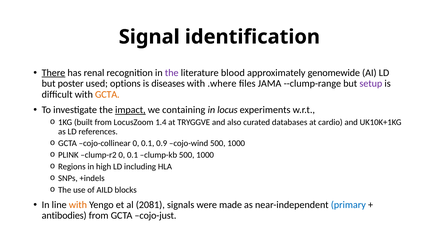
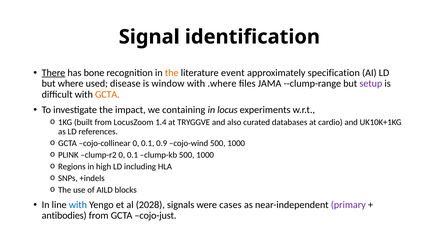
renal: renal -> bone (94, 73)
the colour: purple -> orange (172, 73)
blood: blood -> event (233, 73)
genomewide: genomewide -> specification (334, 73)
poster: poster -> where (71, 84)
options: options -> disease (125, 84)
diseases: diseases -> window (168, 84)
impact underline: present -> none (130, 110)
with colour: orange -> blue (78, 205)
2081: 2081 -> 2028 (150, 205)
made: made -> cases (230, 205)
primary colour: blue -> purple (348, 205)
